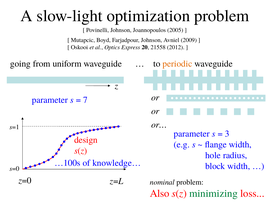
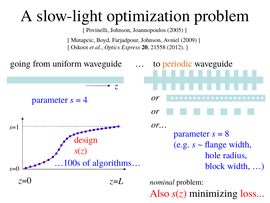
7: 7 -> 4 (85, 100)
3: 3 -> 8 (227, 133)
knowledge…: knowledge… -> algorithms… (117, 163)
minimizing colour: green -> black (213, 193)
